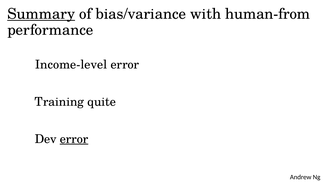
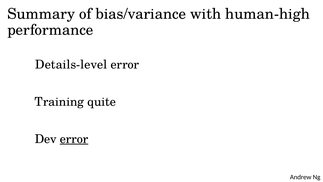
Summary underline: present -> none (41, 14)
human-from: human-from -> human-high (268, 14)
Income-level: Income-level -> Details-level (71, 65)
